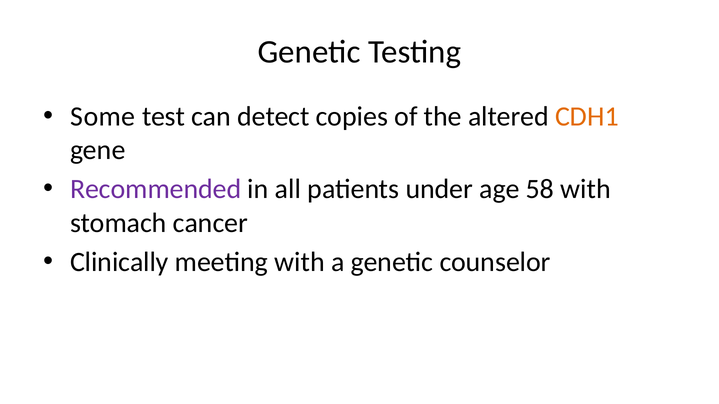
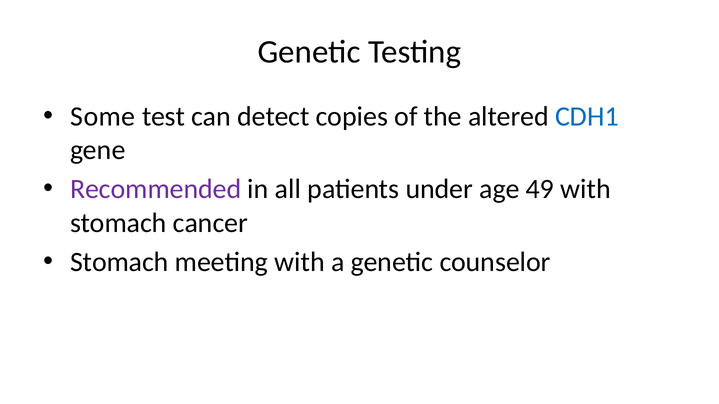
CDH1 colour: orange -> blue (587, 117)
58: 58 -> 49 (540, 189)
Clinically: Clinically -> Stomach (119, 262)
